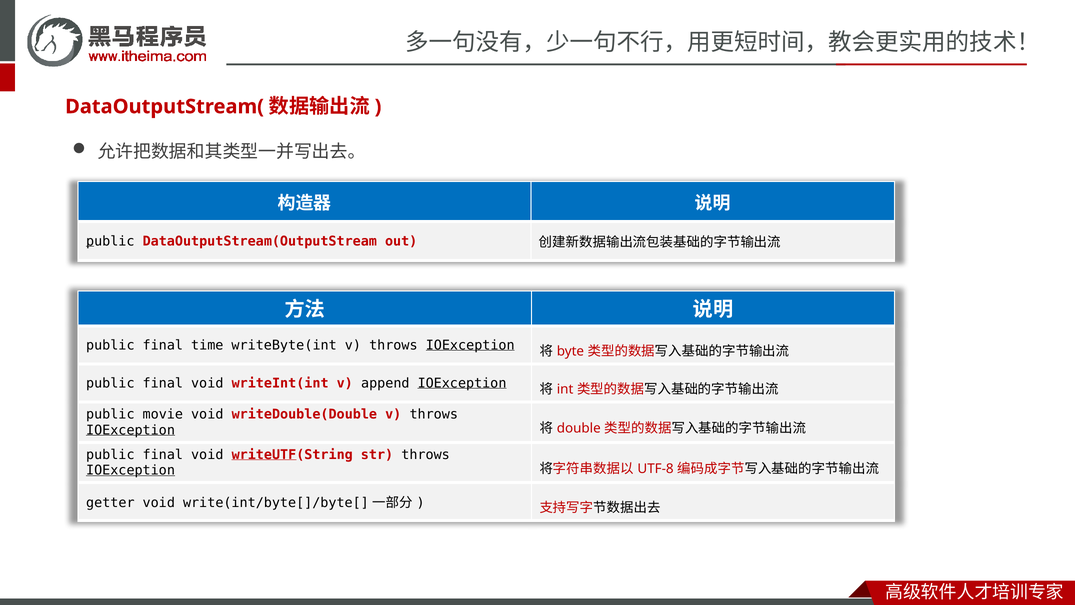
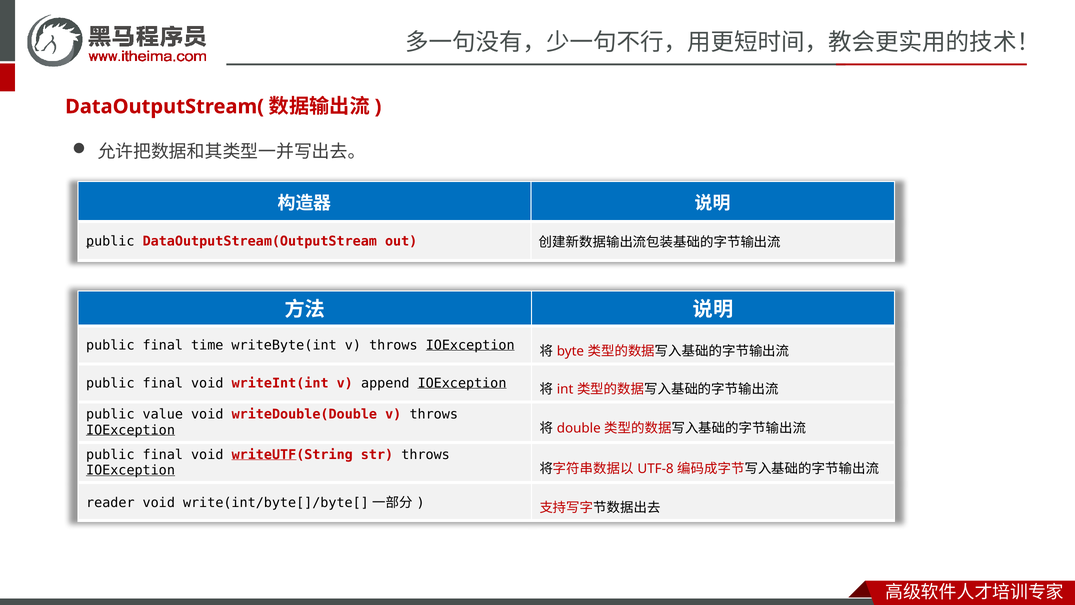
movie: movie -> value (163, 414)
getter: getter -> reader (110, 503)
